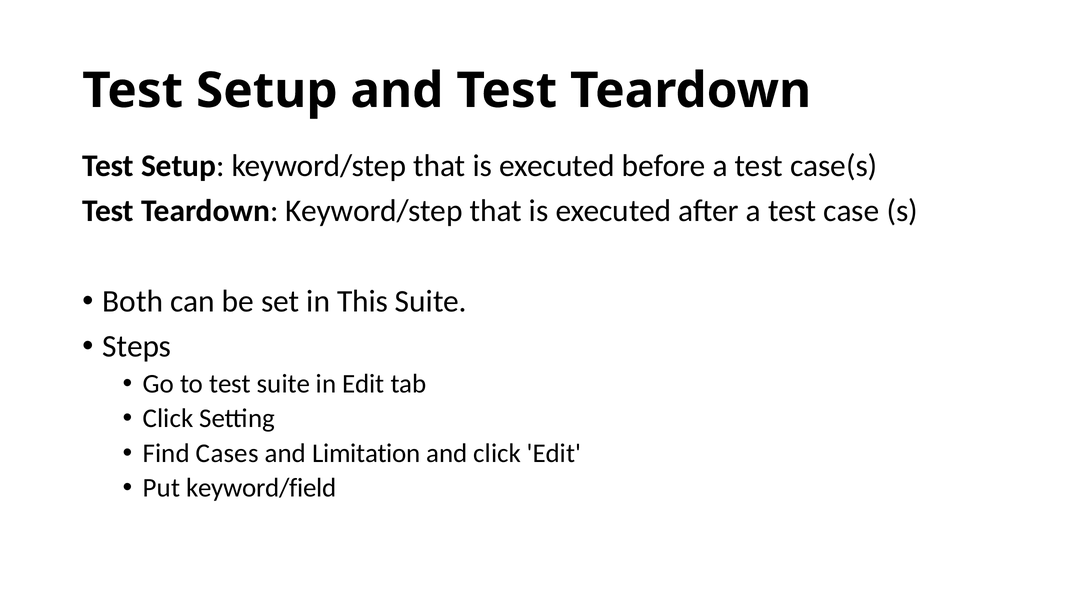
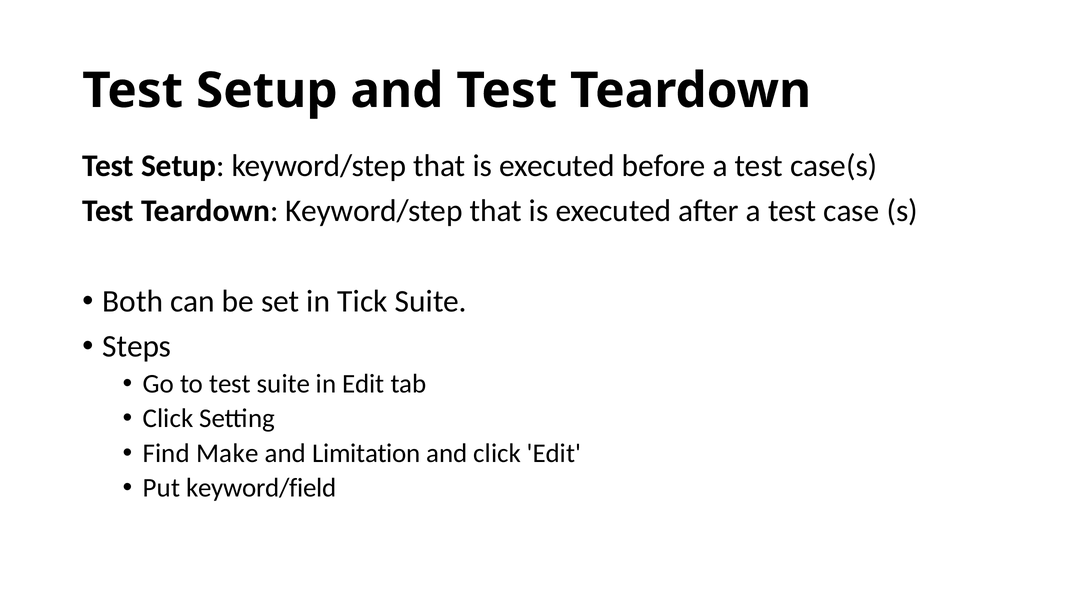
This: This -> Tick (362, 301)
Cases: Cases -> Make (227, 453)
